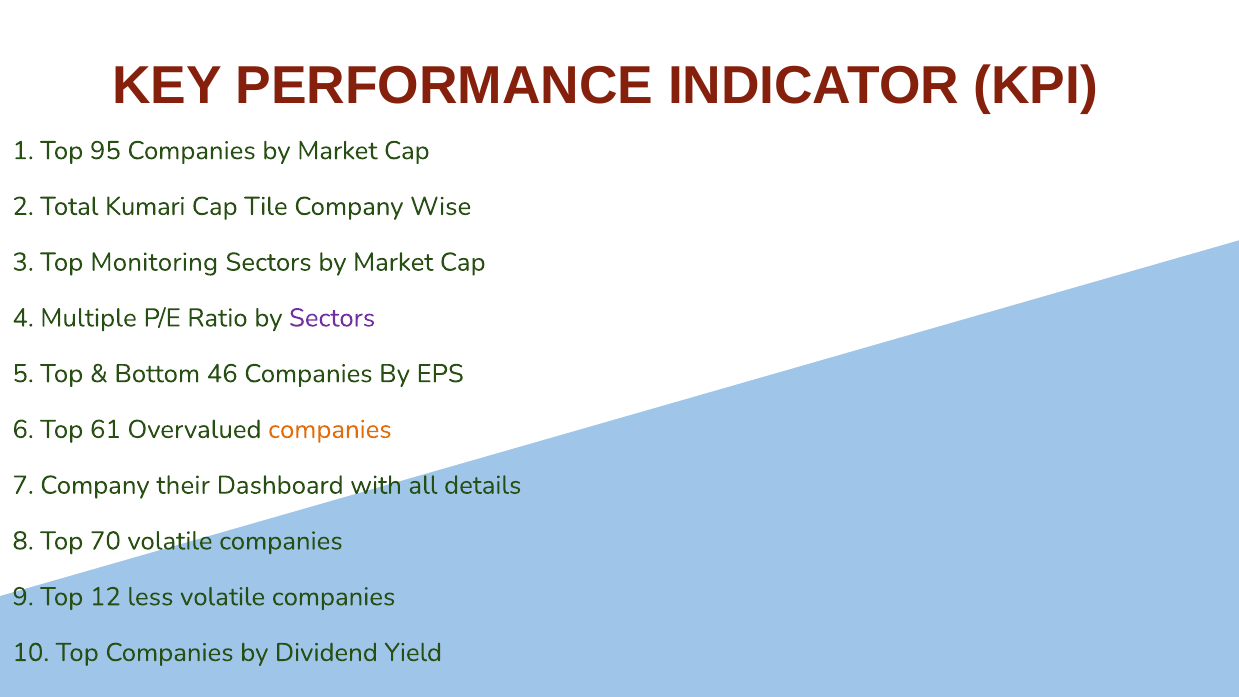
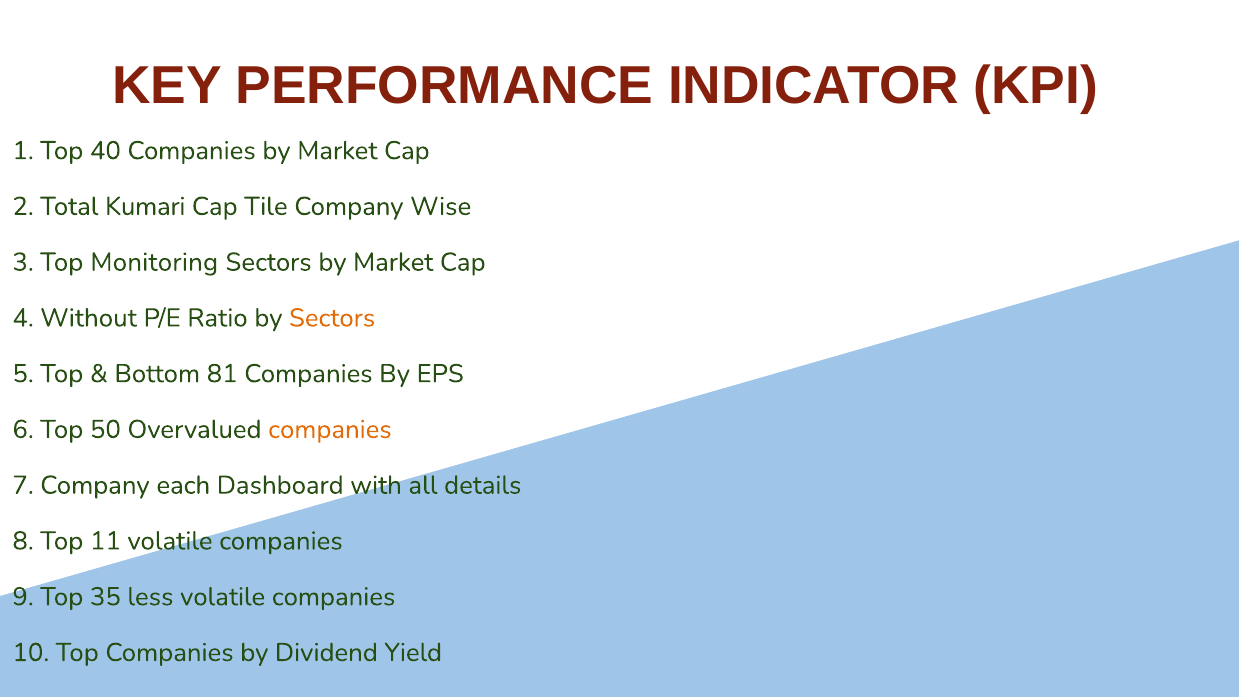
95: 95 -> 40 (105, 151)
Multiple: Multiple -> Without (89, 318)
Sectors colour: purple -> orange (332, 318)
46: 46 -> 81 (222, 374)
61: 61 -> 50 (105, 429)
their: their -> each (183, 485)
70: 70 -> 11 (105, 541)
12: 12 -> 35 (105, 597)
